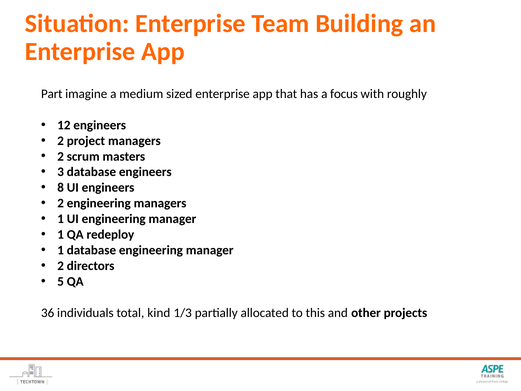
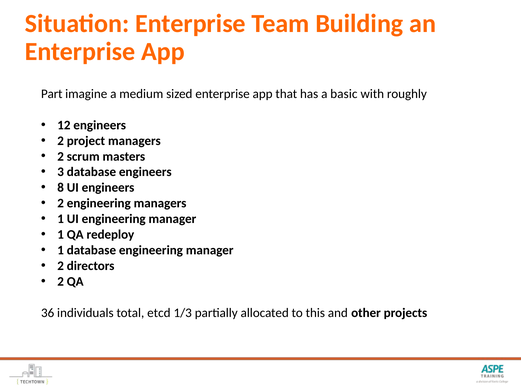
focus: focus -> basic (344, 94)
5: 5 -> 2 (61, 281)
kind: kind -> etcd (159, 313)
